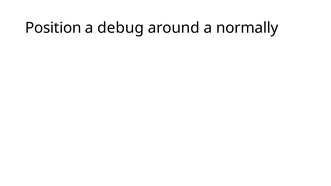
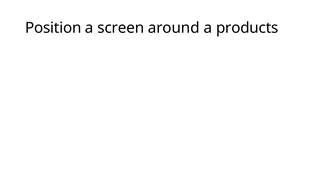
debug: debug -> screen (121, 28)
normally: normally -> products (247, 28)
